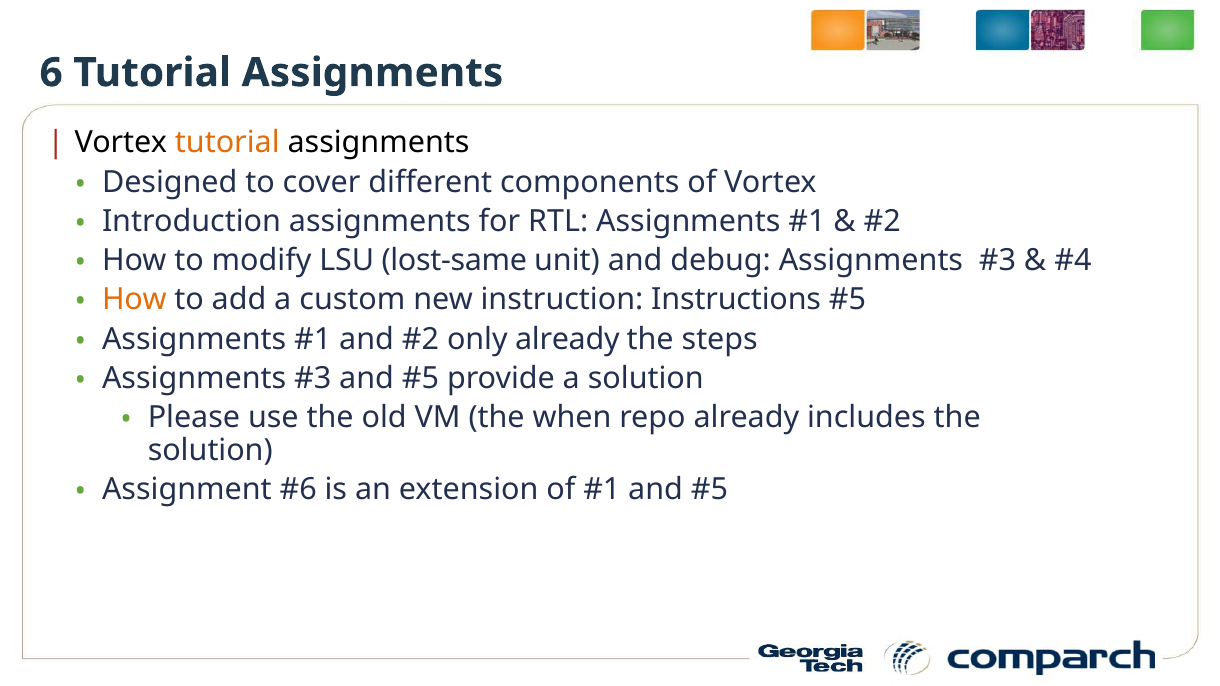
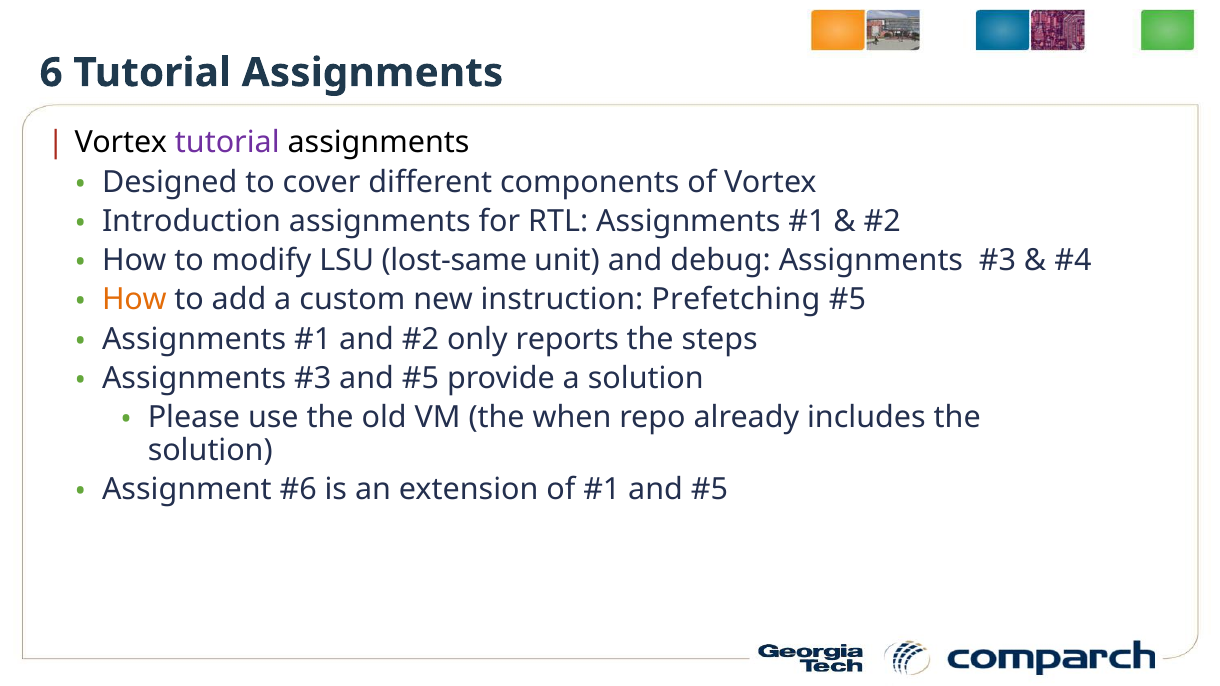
tutorial colour: orange -> purple (227, 143)
Instructions: Instructions -> Prefetching (736, 300)
only already: already -> reports (567, 339)
